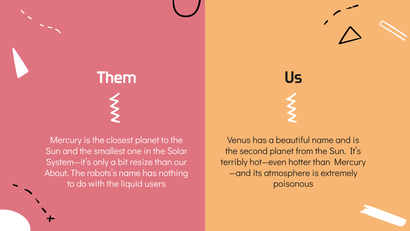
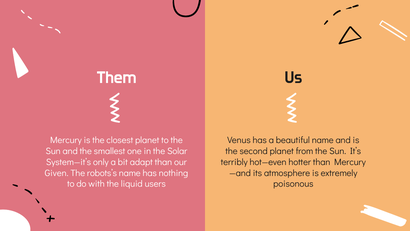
resize: resize -> adapt (141, 162)
About: About -> Given (57, 173)
